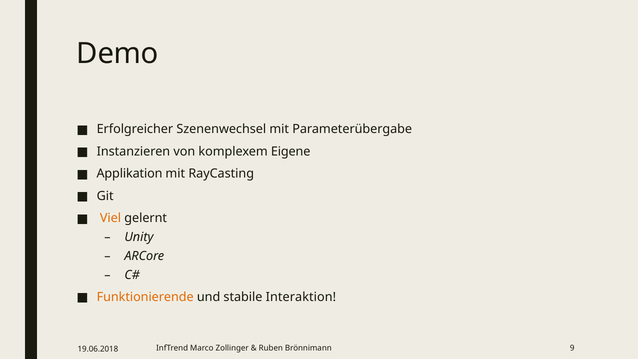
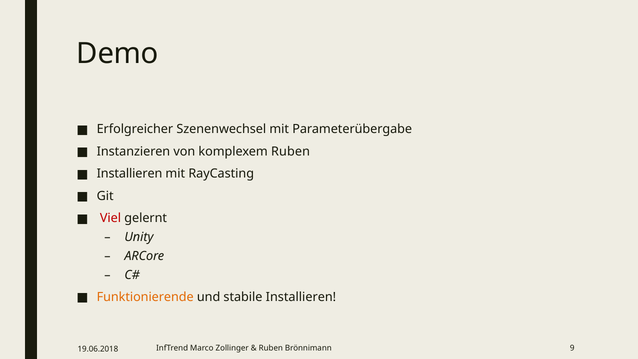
komplexem Eigene: Eigene -> Ruben (291, 151)
Applikation: Applikation -> Installieren (129, 174)
Viel colour: orange -> red (111, 218)
stabile Interaktion: Interaktion -> Installieren (301, 297)
